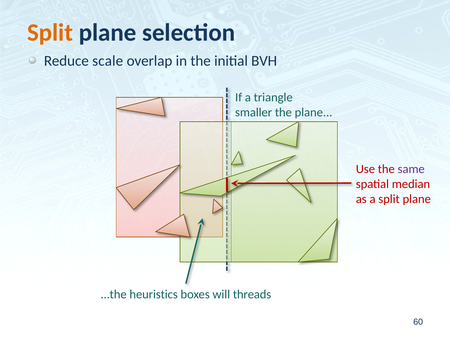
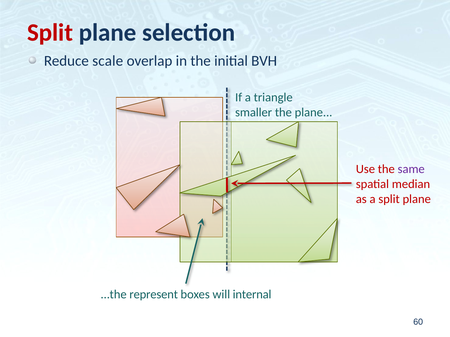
Split colour: orange -> red (50, 33)
heuristics: heuristics -> represent (154, 295)
threads: threads -> internal (252, 295)
